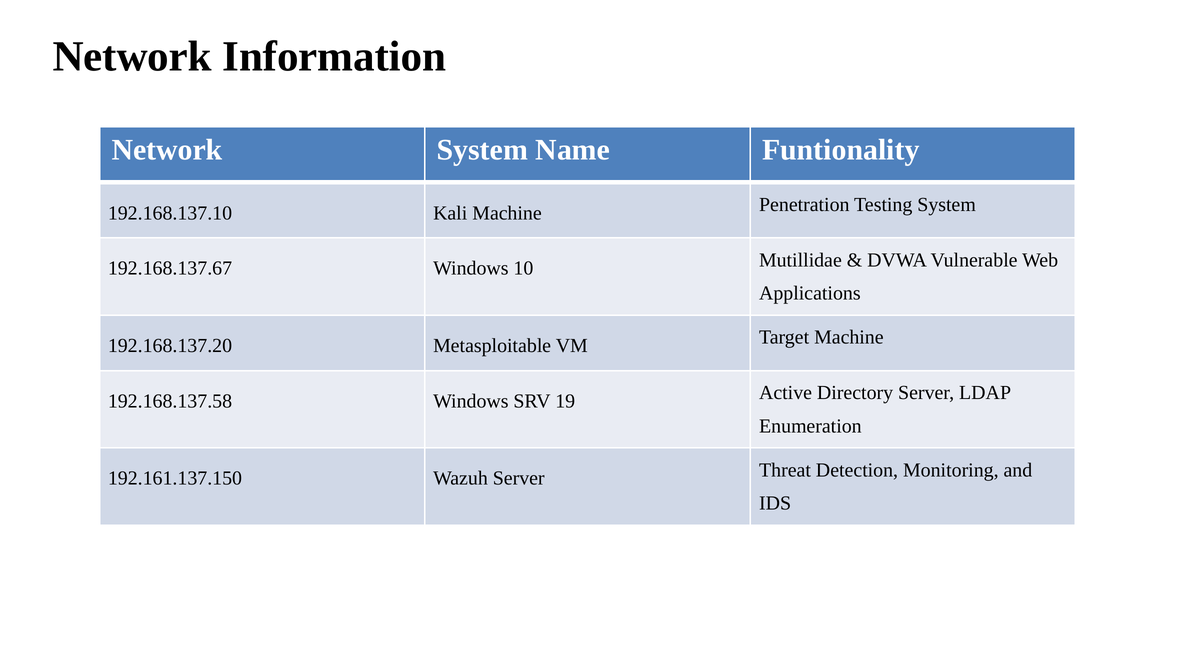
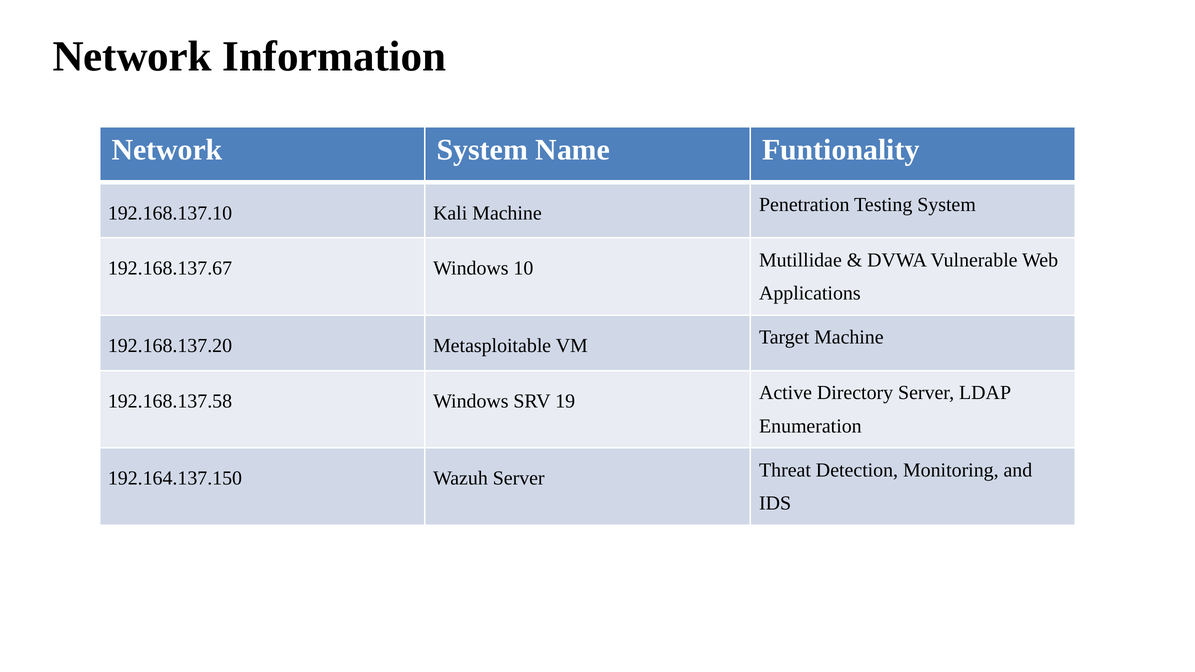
192.161.137.150: 192.161.137.150 -> 192.164.137.150 (175, 478)
